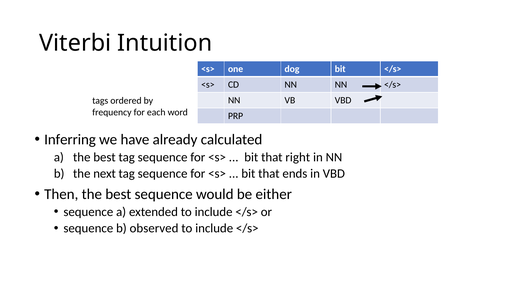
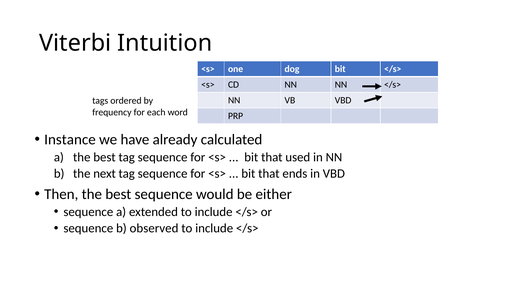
Inferring: Inferring -> Instance (70, 139)
right: right -> used (298, 157)
